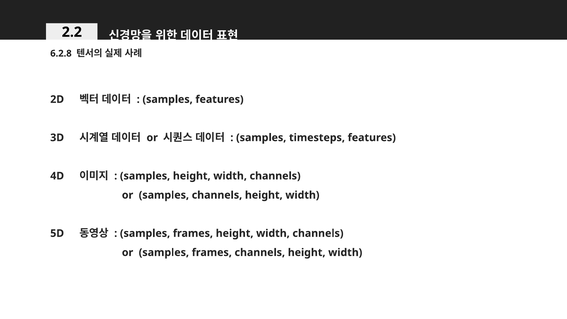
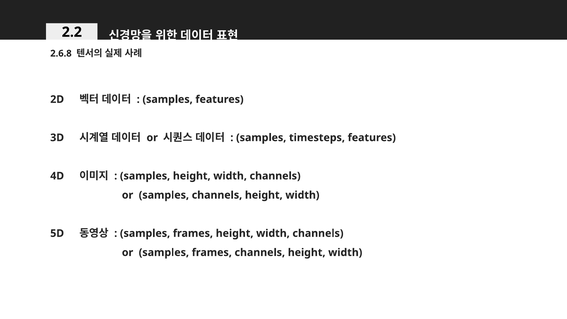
6.2.8: 6.2.8 -> 2.6.8 (61, 53)
